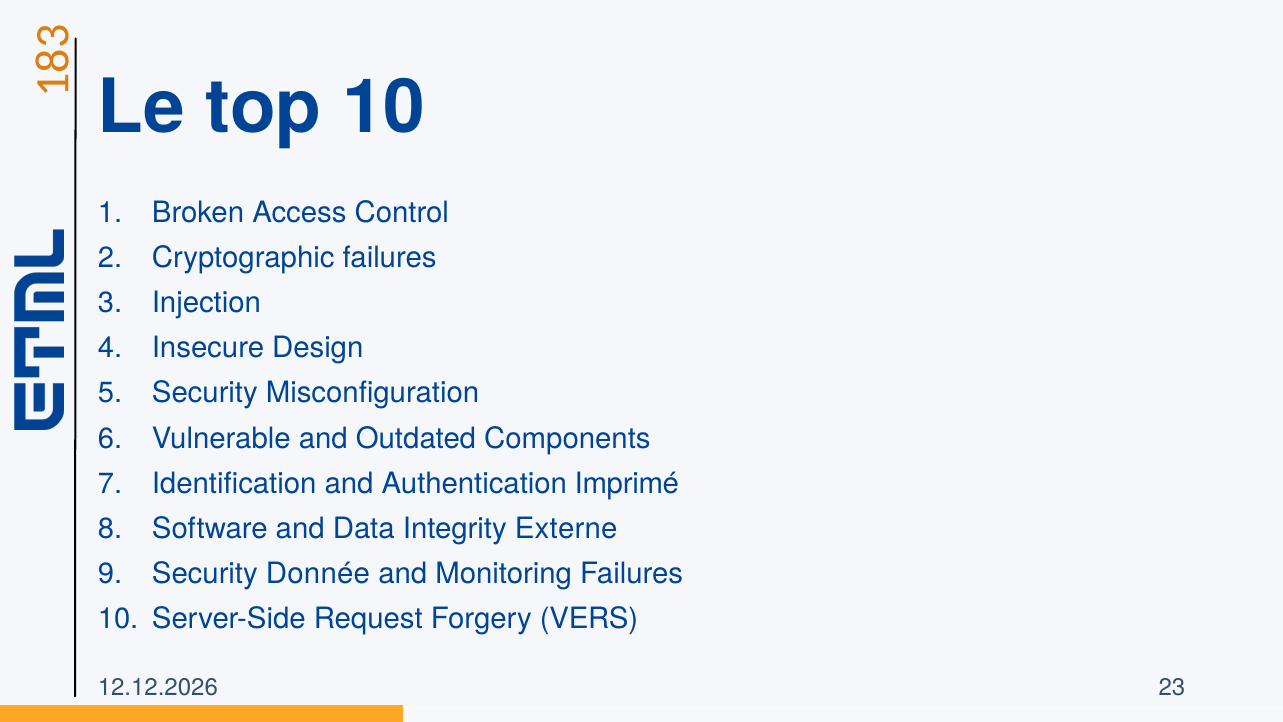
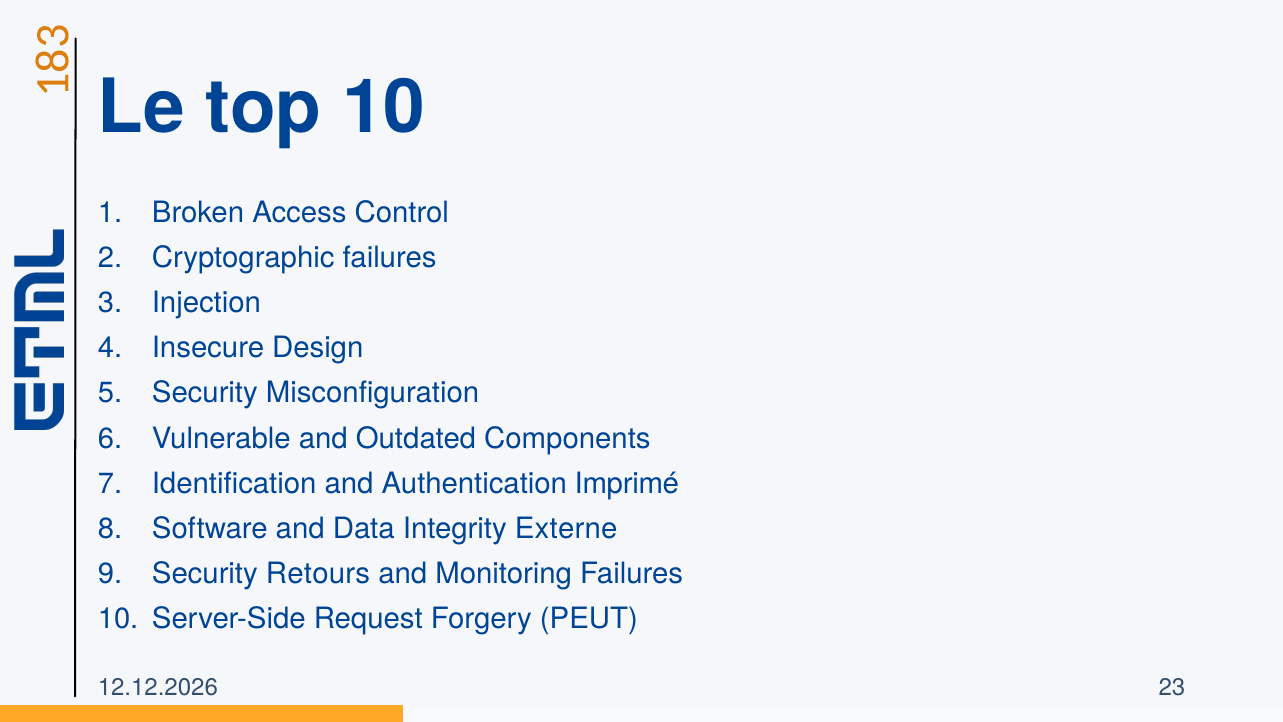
Donnée: Donnée -> Retours (318, 574)
VERS: VERS -> PEUT (589, 619)
